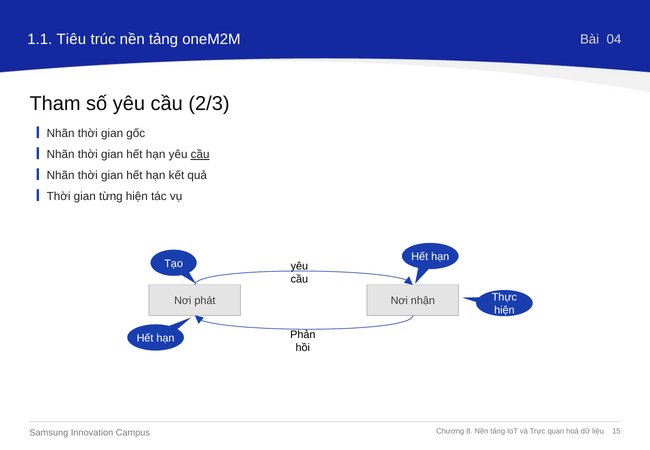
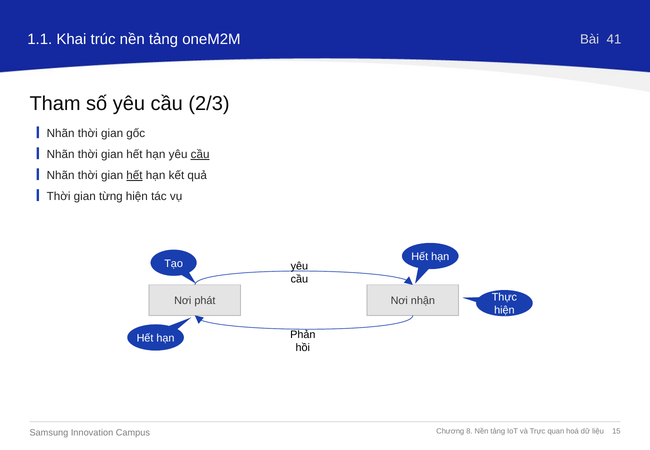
Tiêu: Tiêu -> Khai (71, 39)
04: 04 -> 41 (614, 39)
hết underline: none -> present (134, 175)
